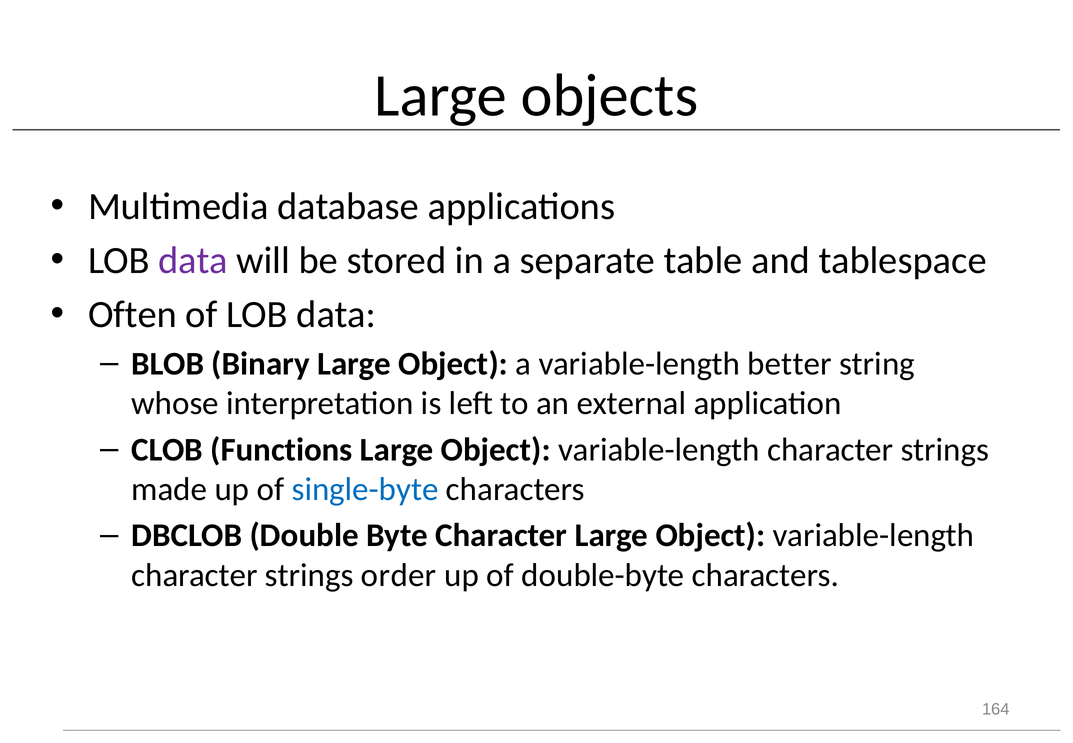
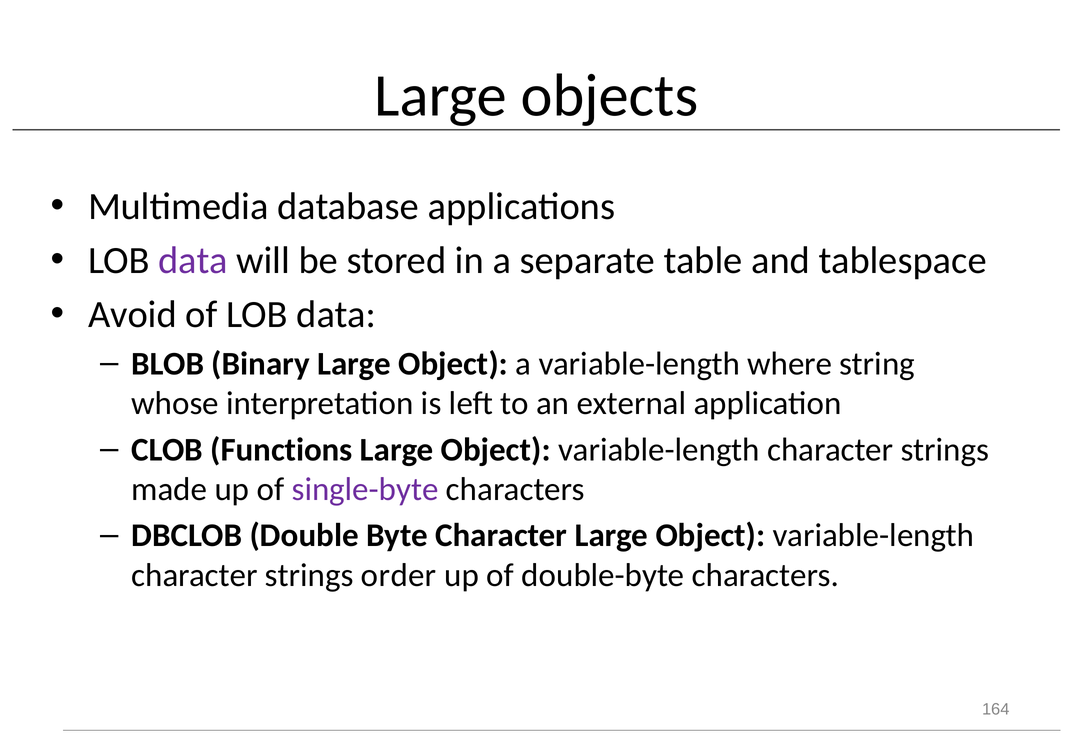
Often: Often -> Avoid (132, 315)
better: better -> where (790, 364)
single-byte colour: blue -> purple (365, 489)
